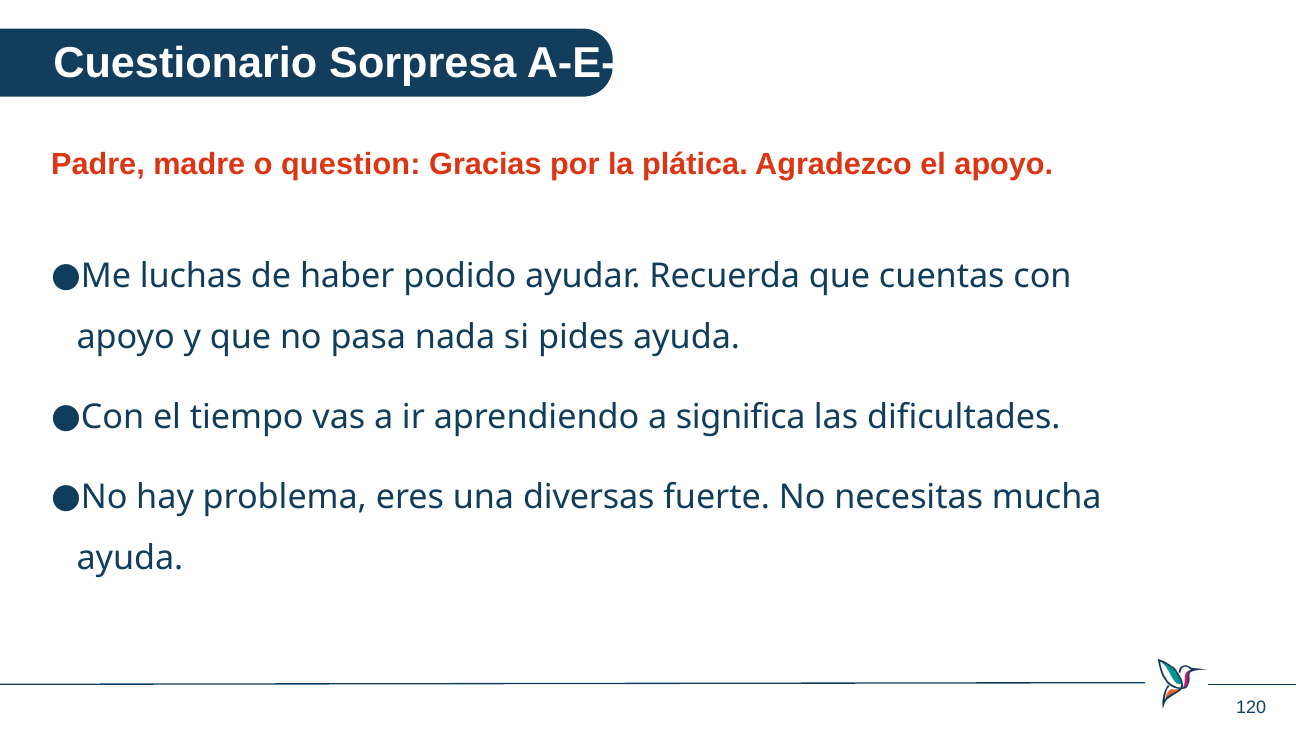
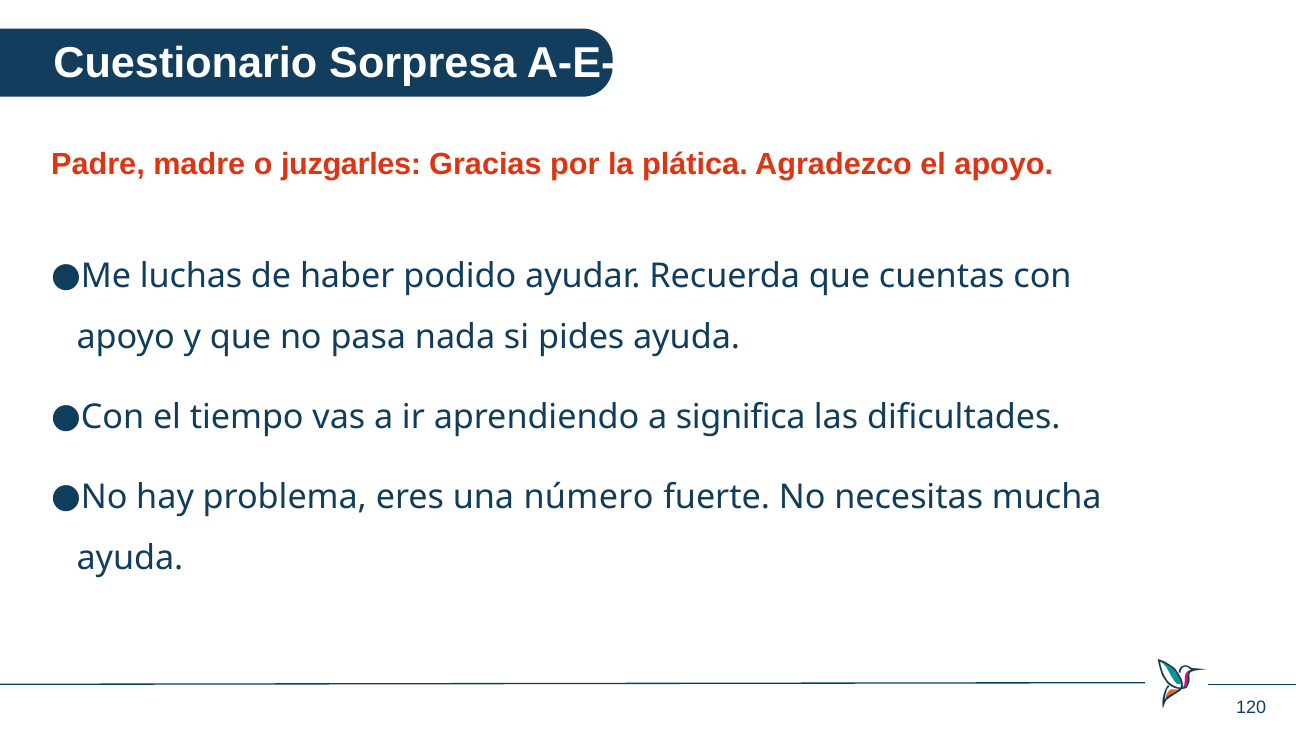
question: question -> juzgarles (351, 165)
diversas: diversas -> número (589, 497)
